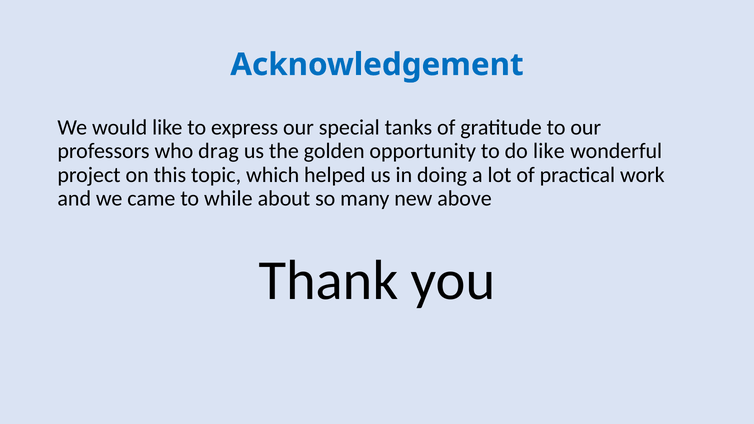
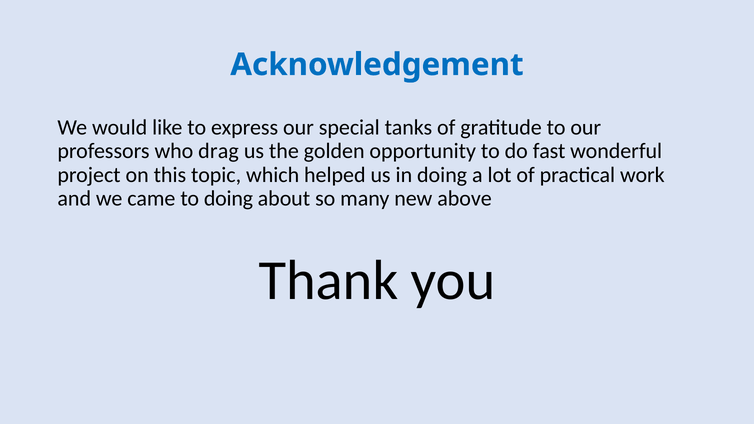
do like: like -> fast (549, 151)
to while: while -> doing (228, 199)
